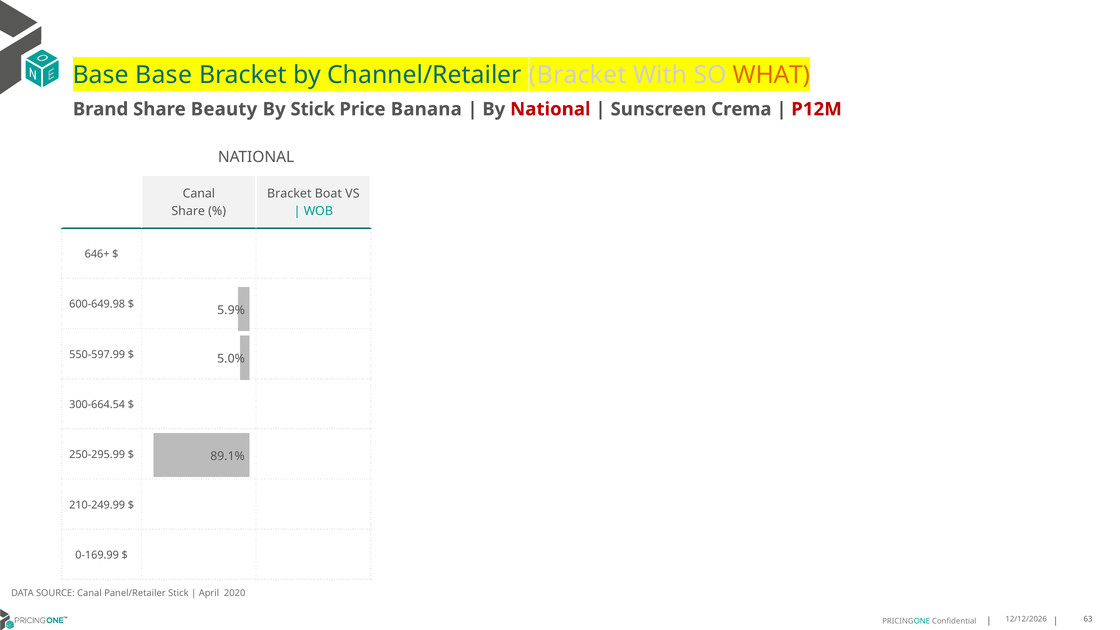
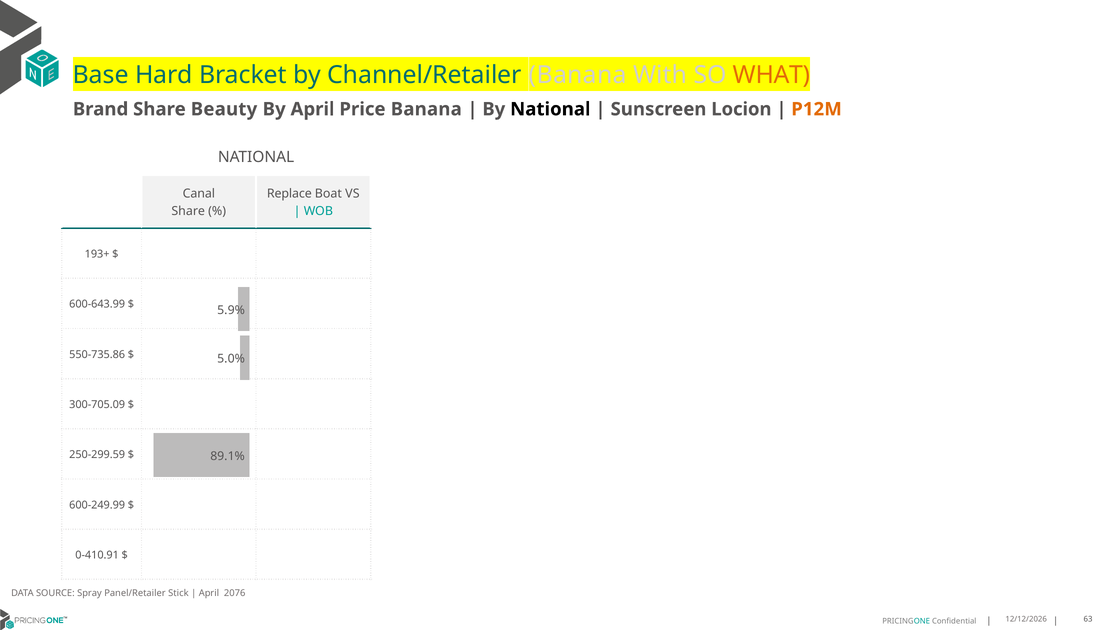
Base Base: Base -> Hard (164, 75)
Channel/Retailer Bracket: Bracket -> Banana (578, 75)
By Stick: Stick -> April (313, 109)
National colour: red -> black (550, 109)
Crema: Crema -> Locion (741, 109)
P12M colour: red -> orange (817, 109)
Bracket: Bracket -> Replace (289, 194)
646+: 646+ -> 193+ (97, 254)
600-649.98: 600-649.98 -> 600-643.99 (97, 304)
550-597.99: 550-597.99 -> 550-735.86 (97, 355)
300-664.54: 300-664.54 -> 300-705.09 (97, 405)
250-295.99: 250-295.99 -> 250-299.59 (97, 455)
210-249.99: 210-249.99 -> 600-249.99 (97, 505)
0-169.99: 0-169.99 -> 0-410.91 (97, 555)
SOURCE Canal: Canal -> Spray (89, 593)
2020: 2020 -> 2076 (235, 593)
